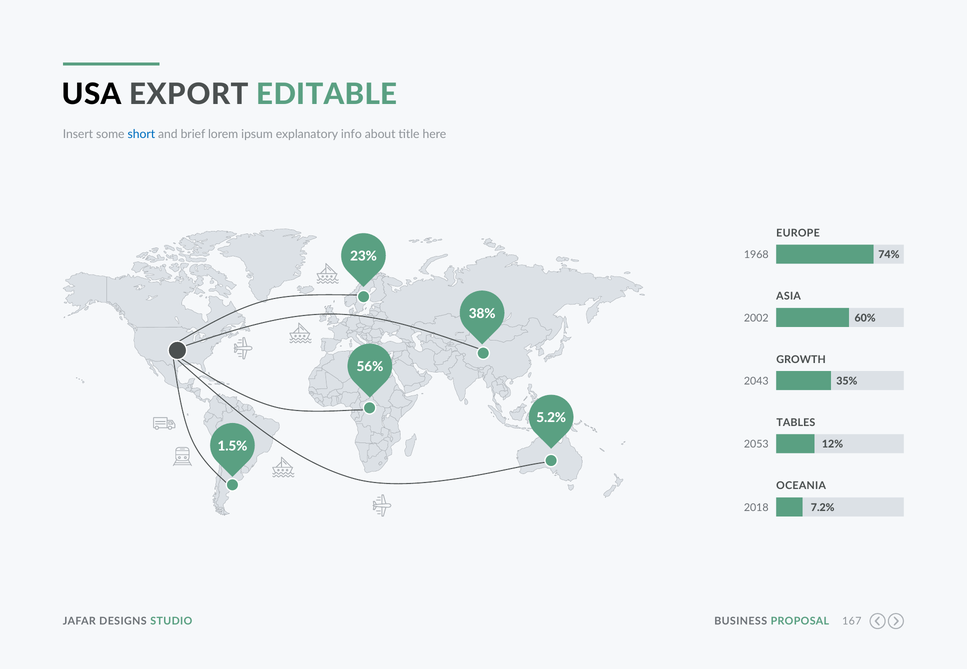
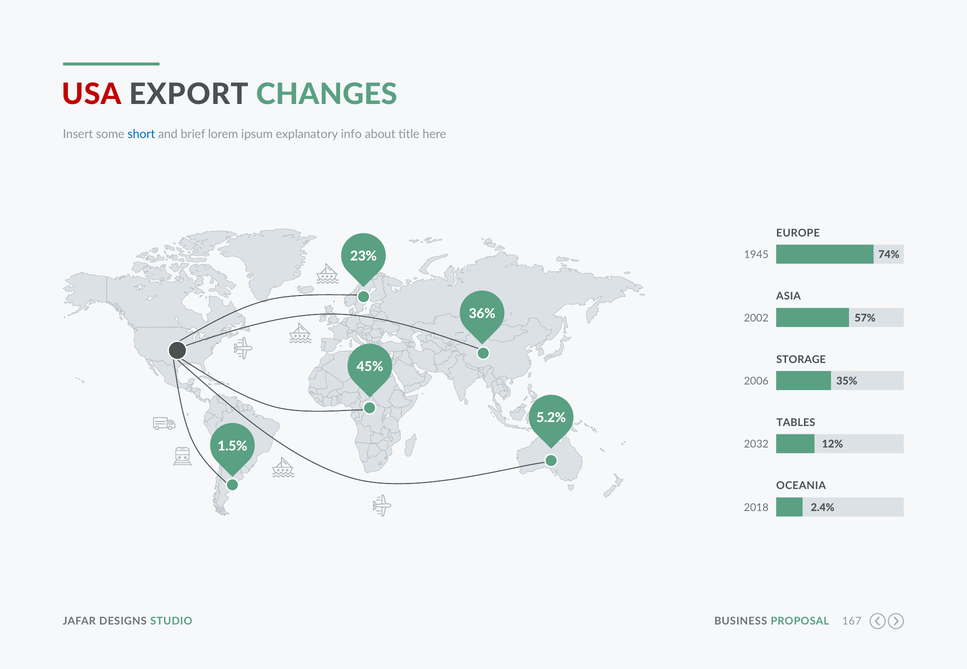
USA colour: black -> red (92, 95)
EDITABLE: EDITABLE -> CHANGES (327, 95)
1968: 1968 -> 1945 (756, 255)
38%: 38% -> 36% (482, 314)
60%: 60% -> 57% (865, 318)
GROWTH: GROWTH -> STORAGE (801, 360)
56%: 56% -> 45% (370, 367)
2043: 2043 -> 2006 (756, 382)
2053: 2053 -> 2032 (756, 445)
7.2%: 7.2% -> 2.4% (823, 508)
